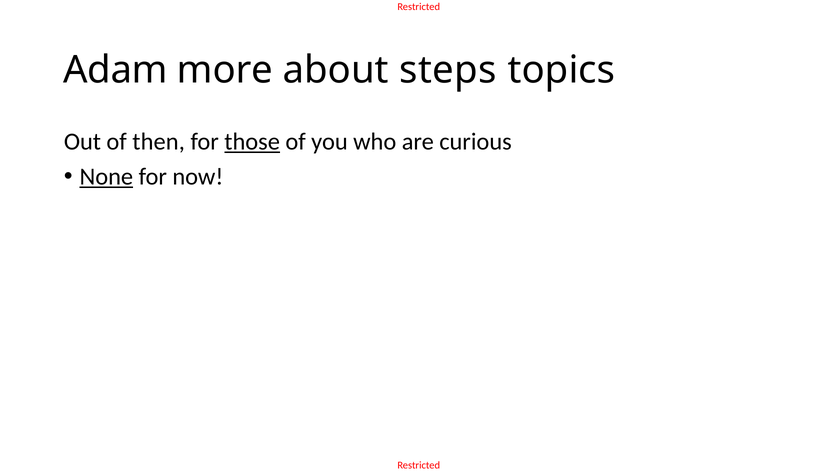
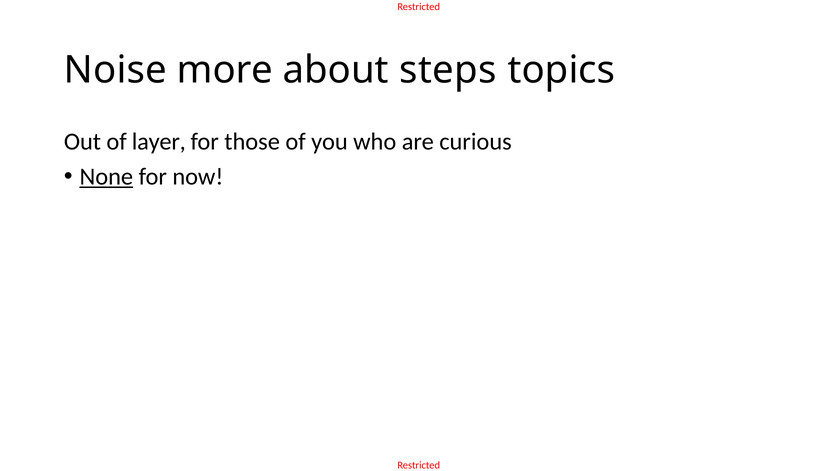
Adam: Adam -> Noise (115, 70)
then: then -> layer (159, 142)
those underline: present -> none (252, 142)
